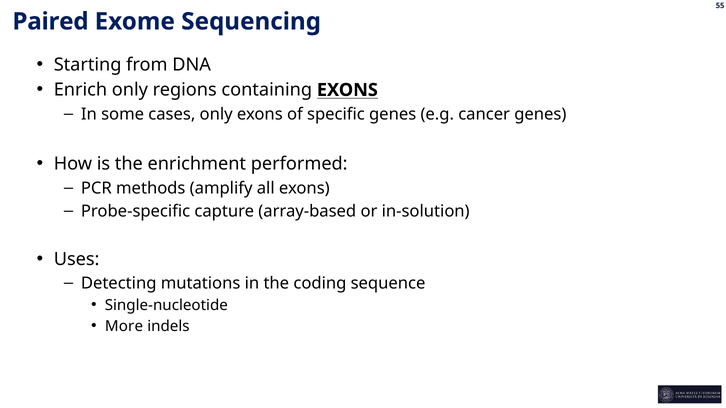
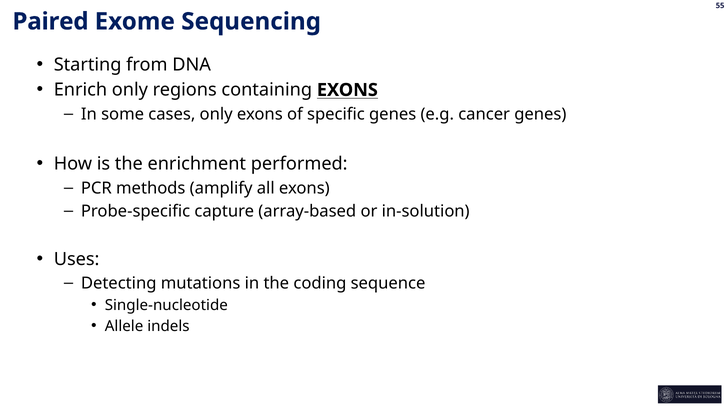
More: More -> Allele (124, 327)
